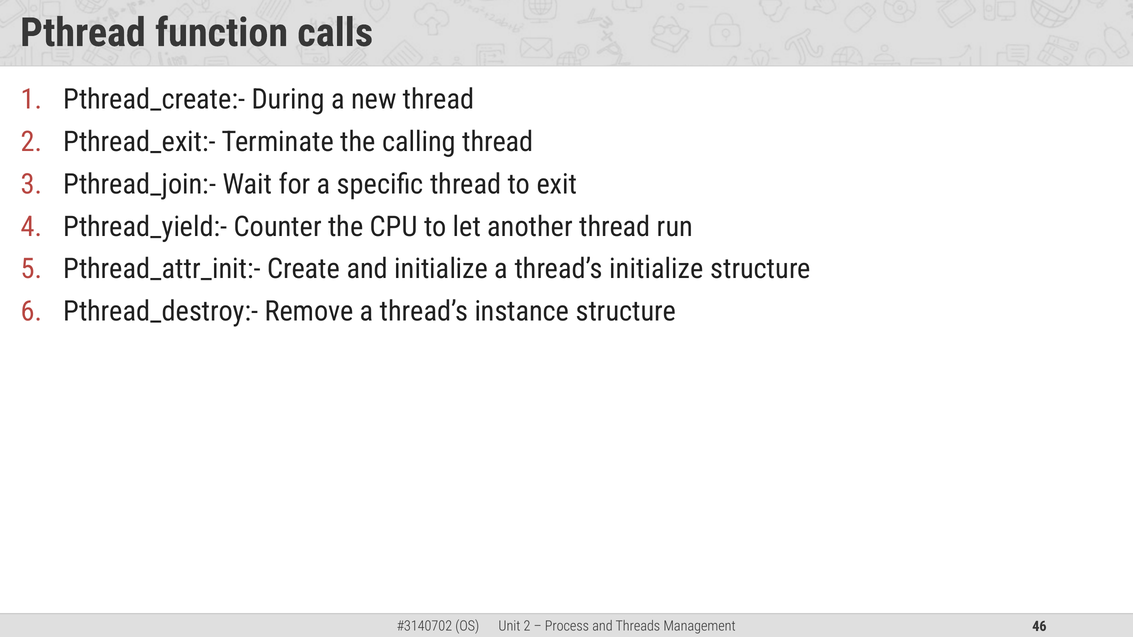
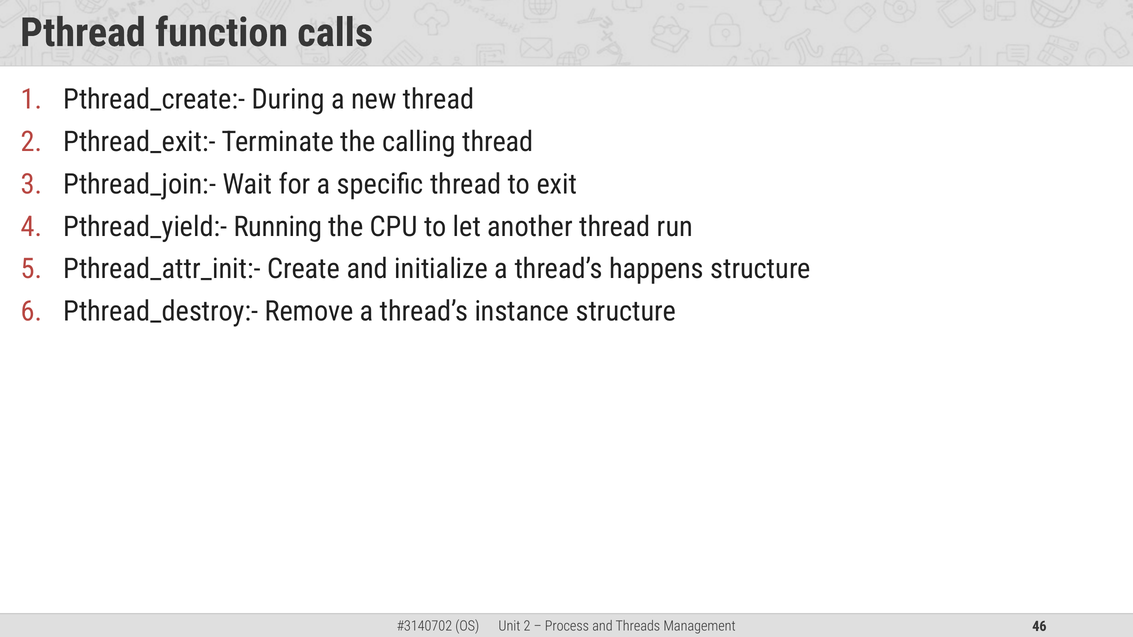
Counter: Counter -> Running (278, 227)
thread’s initialize: initialize -> happens (657, 269)
